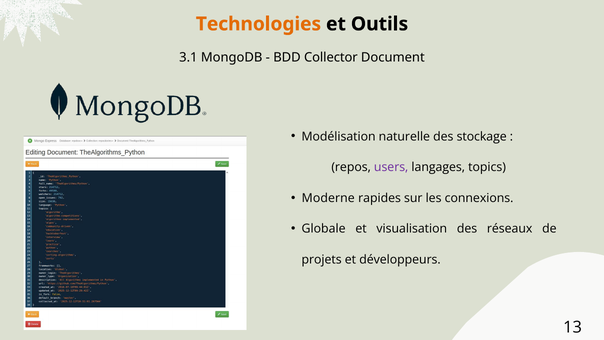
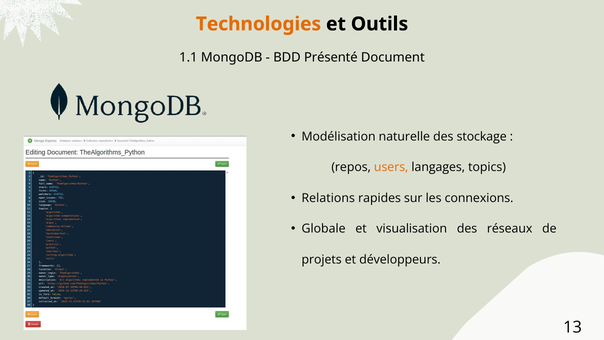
3.1: 3.1 -> 1.1 (188, 57)
Collector: Collector -> Présenté (331, 57)
users colour: purple -> orange (391, 167)
Moderne: Moderne -> Relations (328, 198)
